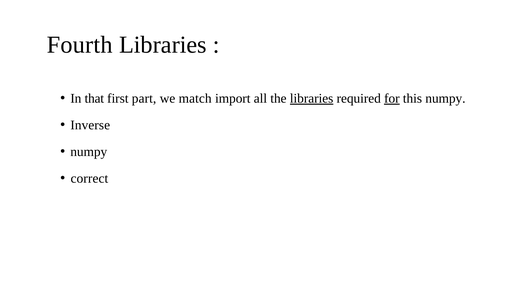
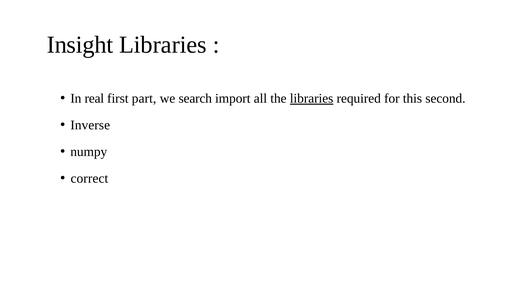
Fourth: Fourth -> Insight (80, 45)
that: that -> real (94, 98)
match: match -> search (195, 98)
for underline: present -> none (392, 98)
this numpy: numpy -> second (445, 98)
